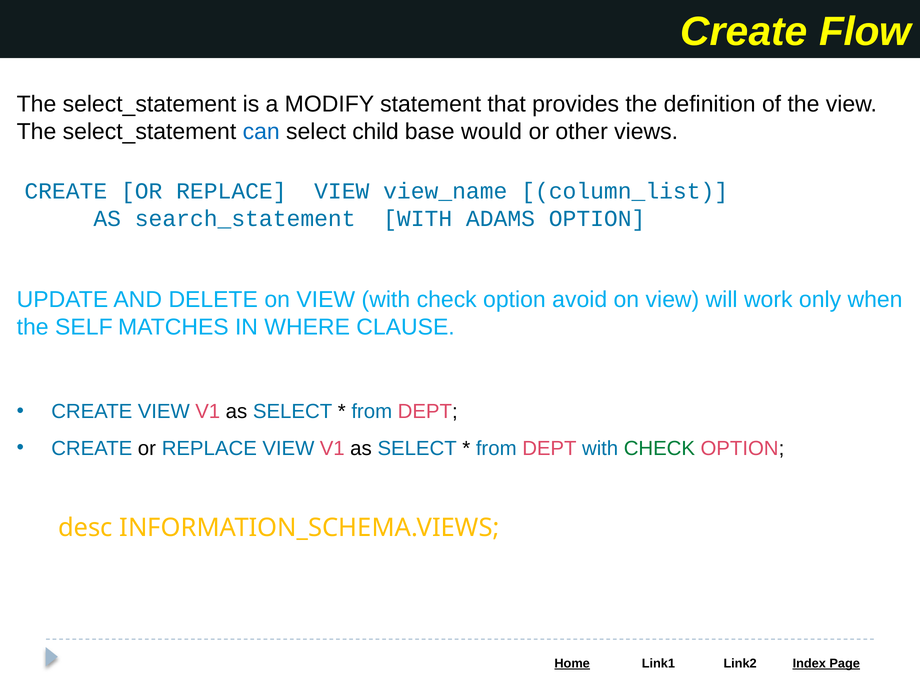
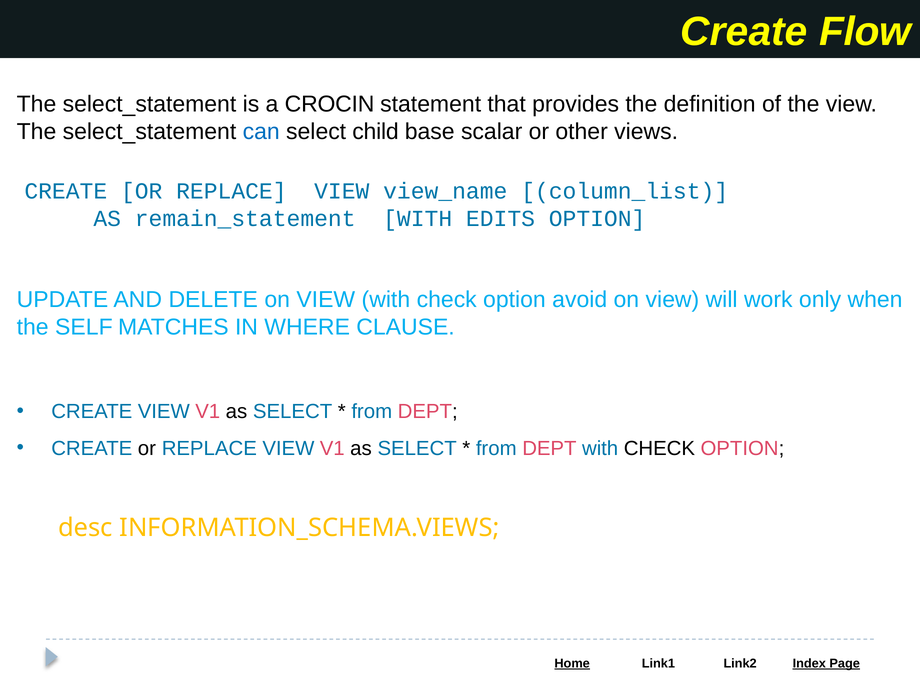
MODIFY: MODIFY -> CROCIN (330, 104)
would: would -> scalar (492, 132)
search_statement: search_statement -> remain_statement (245, 219)
ADAMS: ADAMS -> EDITS (500, 219)
CHECK colour: green -> black (659, 448)
